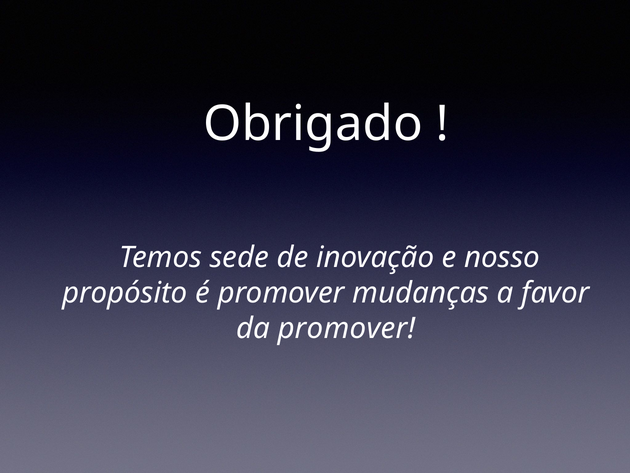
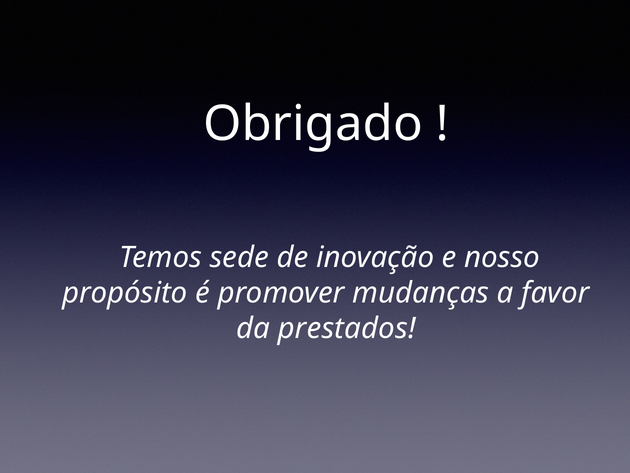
da promover: promover -> prestados (347, 328)
